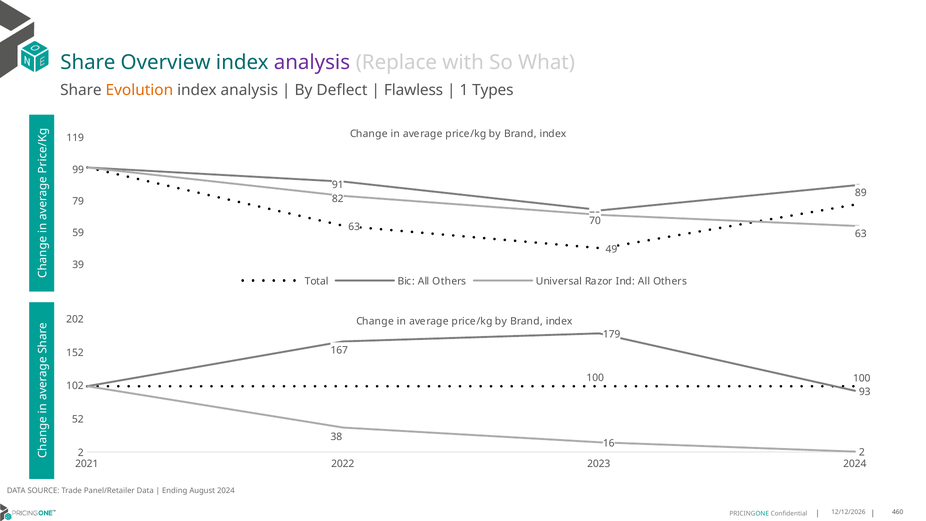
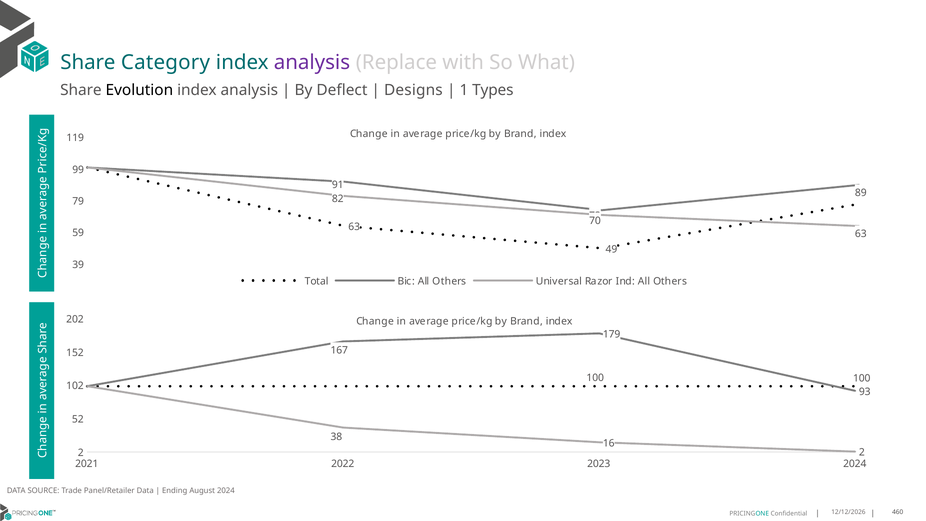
Overview: Overview -> Category (165, 62)
Evolution colour: orange -> black (139, 90)
Flawless: Flawless -> Designs (413, 90)
